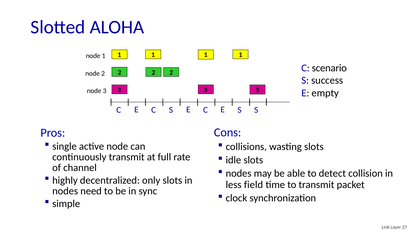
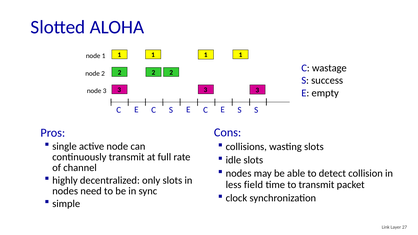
scenario: scenario -> wastage (329, 68)
